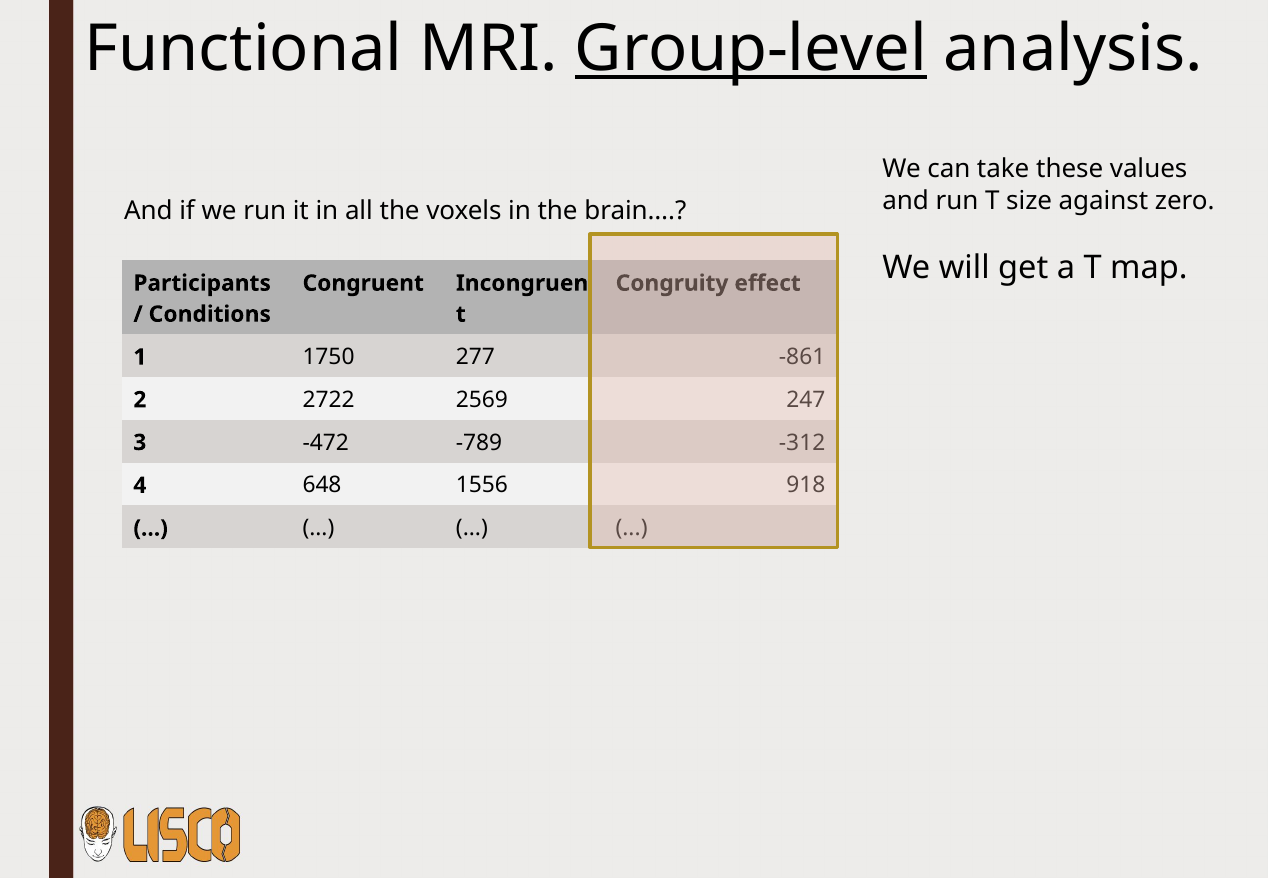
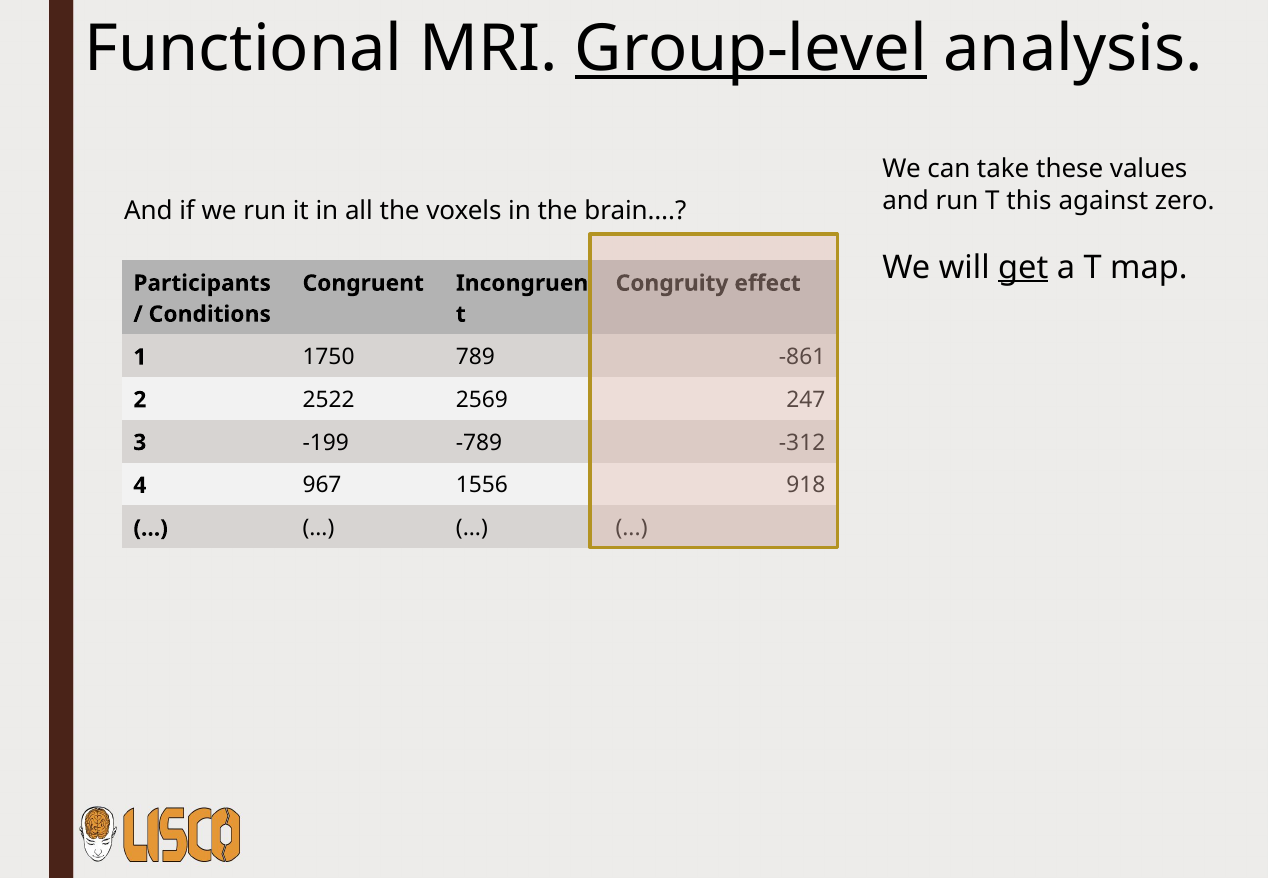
size: size -> this (1029, 200)
get underline: none -> present (1023, 267)
277: 277 -> 789 (475, 357)
2722: 2722 -> 2522 (329, 400)
-472: -472 -> -199 (326, 442)
648: 648 -> 967 (322, 485)
